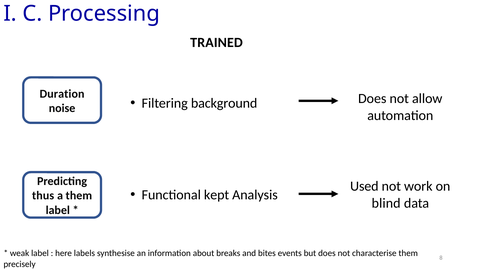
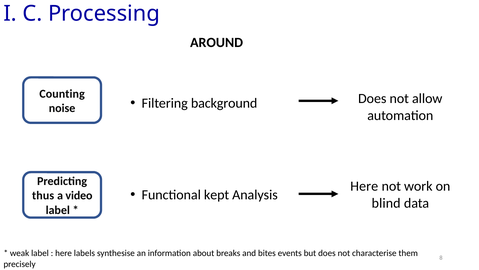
TRAINED: TRAINED -> AROUND (217, 42)
Duration: Duration -> Counting (62, 94)
Used: Used -> Here (364, 186)
a them: them -> video (79, 195)
